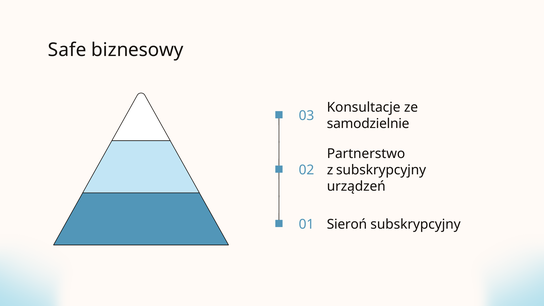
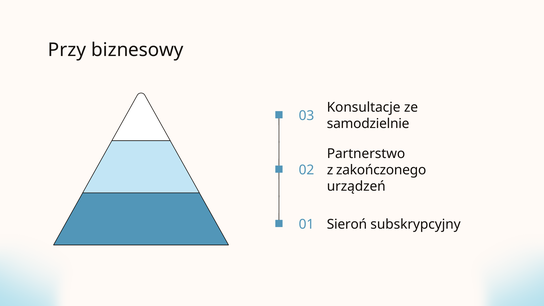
Safe: Safe -> Przy (67, 50)
z subskrypcyjny: subskrypcyjny -> zakończonego (381, 170)
